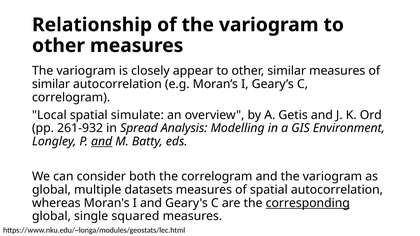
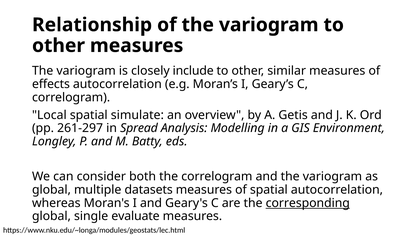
appear: appear -> include (193, 71)
similar: similar -> effects (51, 84)
261-932: 261-932 -> 261-297 (80, 128)
and underline: present -> none (102, 142)
squared: squared -> evaluate (135, 216)
